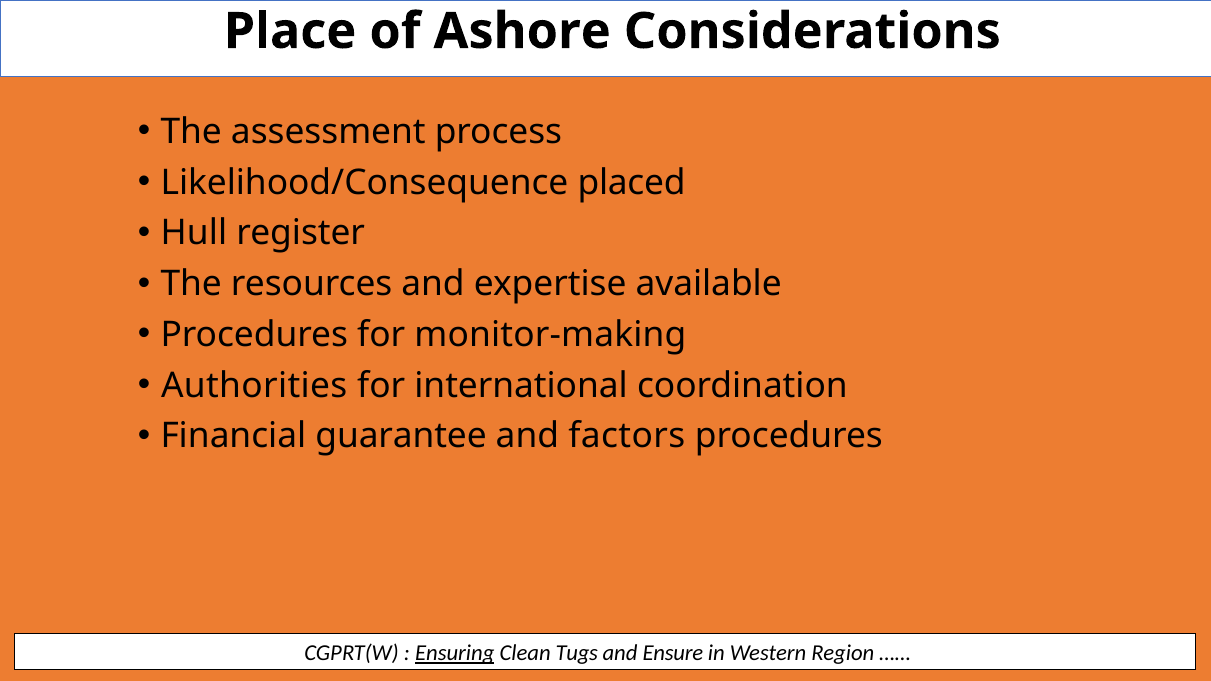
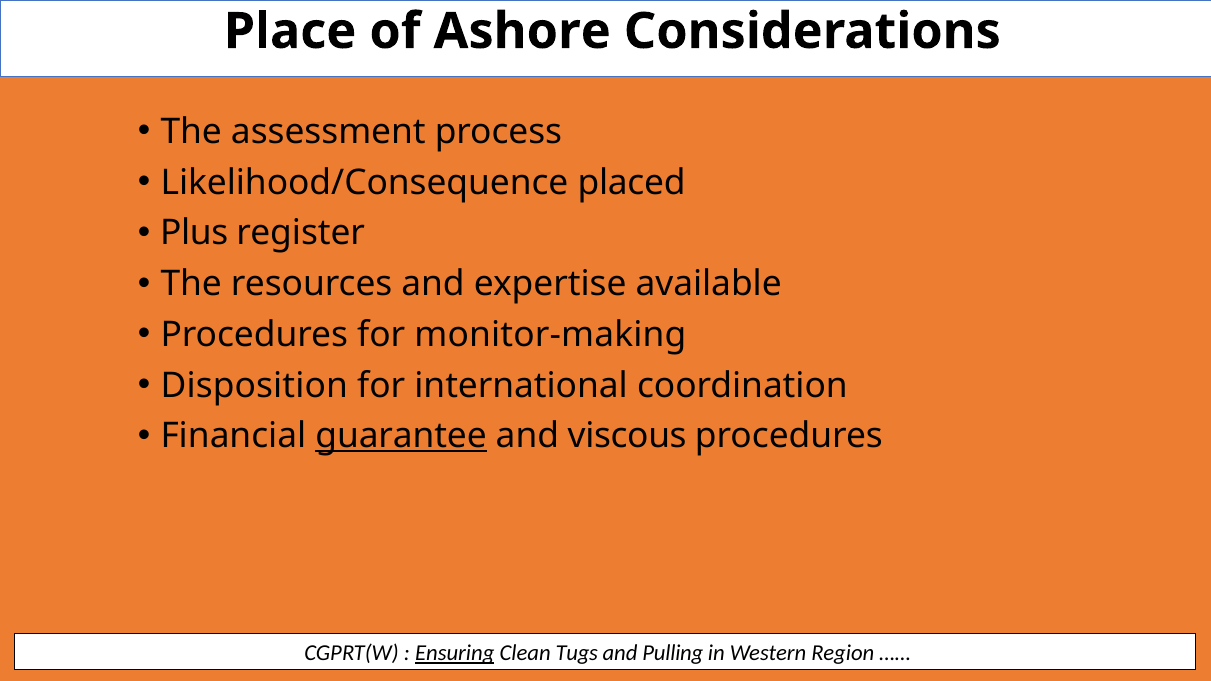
Hull: Hull -> Plus (194, 233)
Authorities: Authorities -> Disposition (254, 386)
guarantee underline: none -> present (401, 436)
factors: factors -> viscous (627, 436)
Ensure: Ensure -> Pulling (673, 653)
